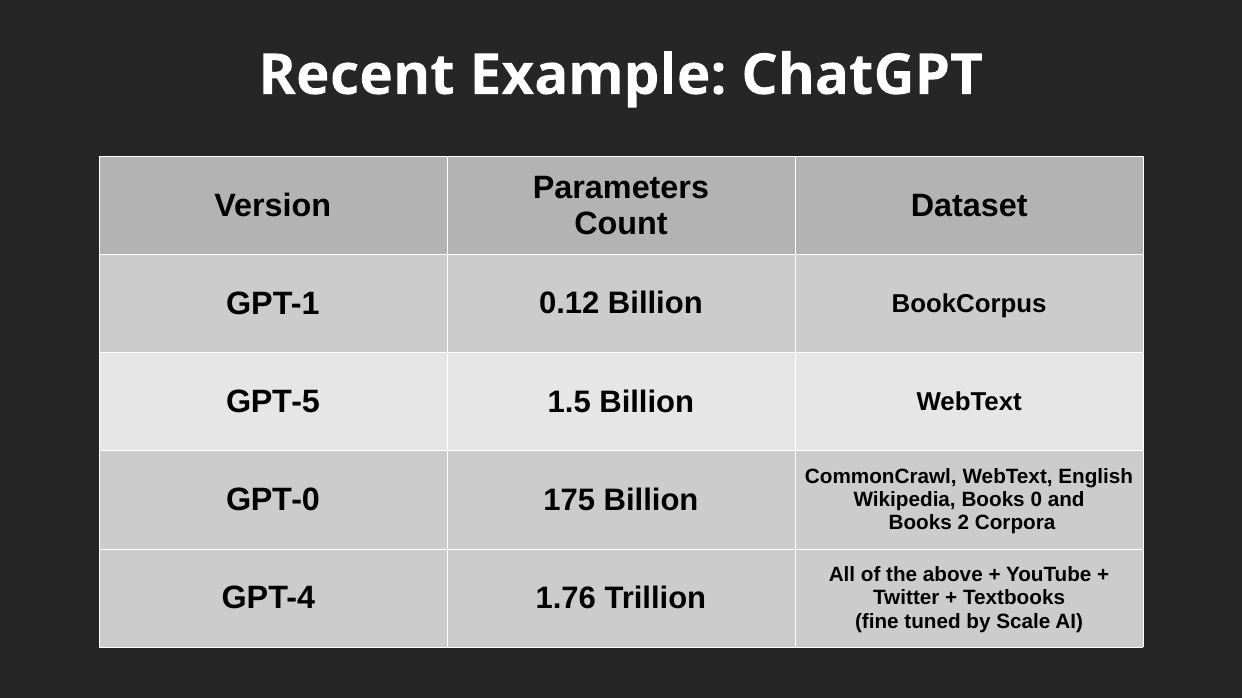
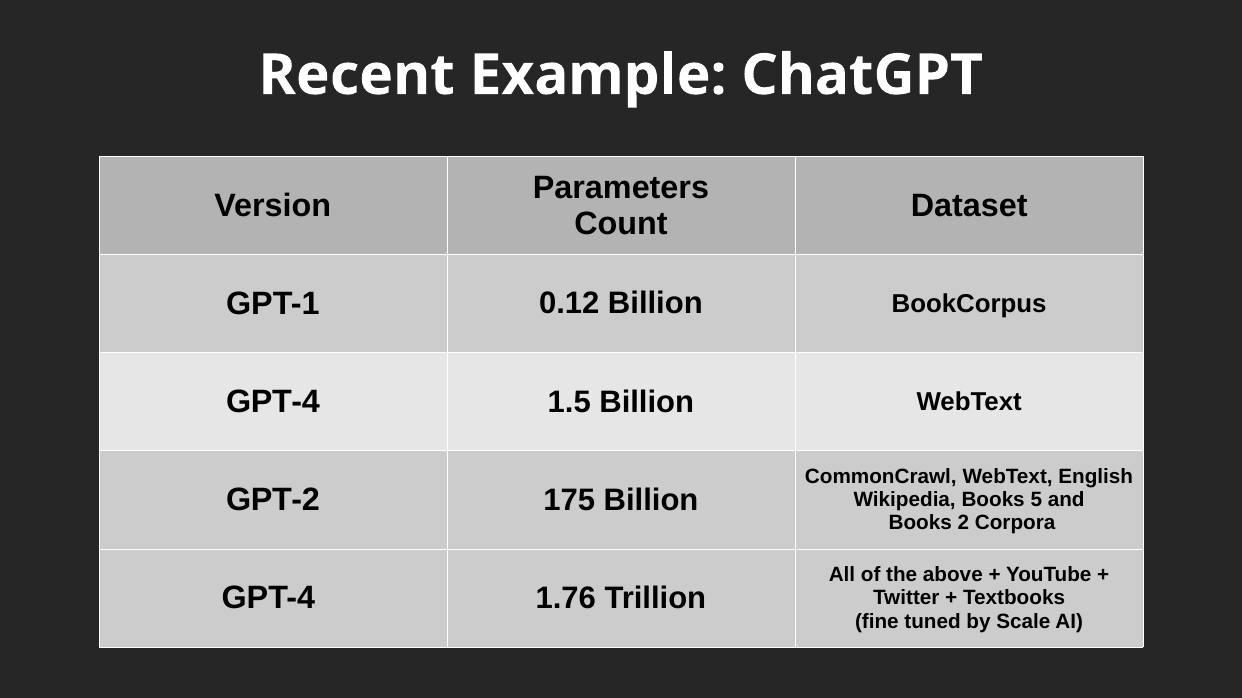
GPT-5: GPT-5 -> GPT-4 (273, 402)
GPT-0: GPT-0 -> GPT-2 (273, 500)
0: 0 -> 5 (1036, 500)
